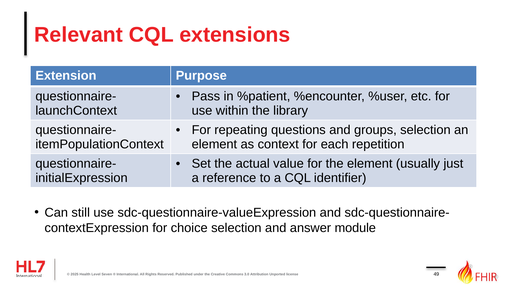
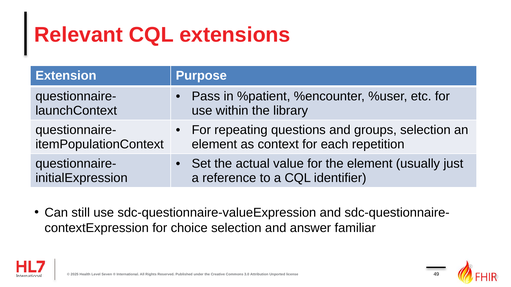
module: module -> familiar (355, 228)
